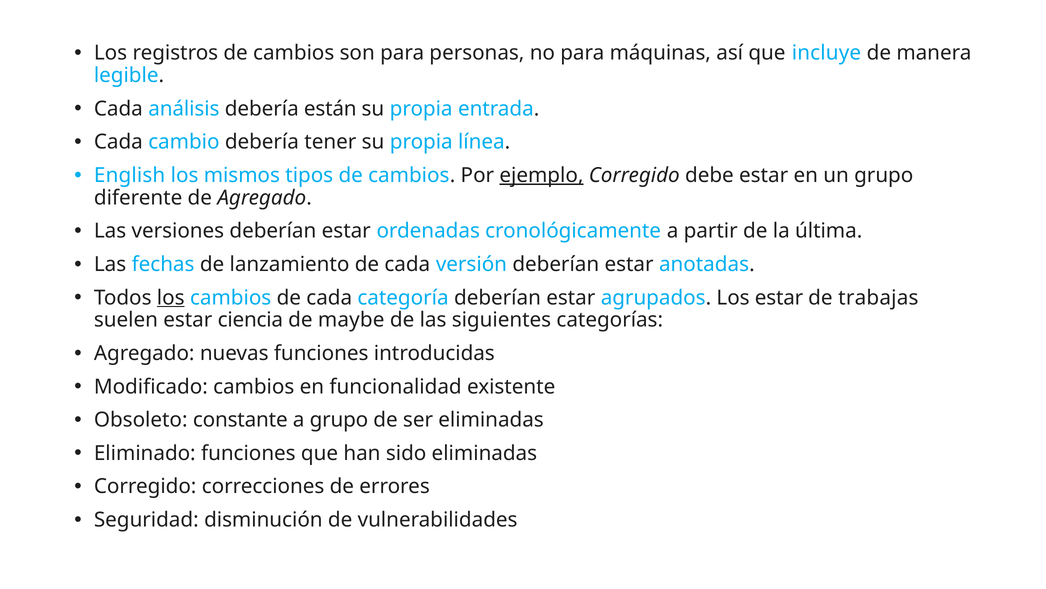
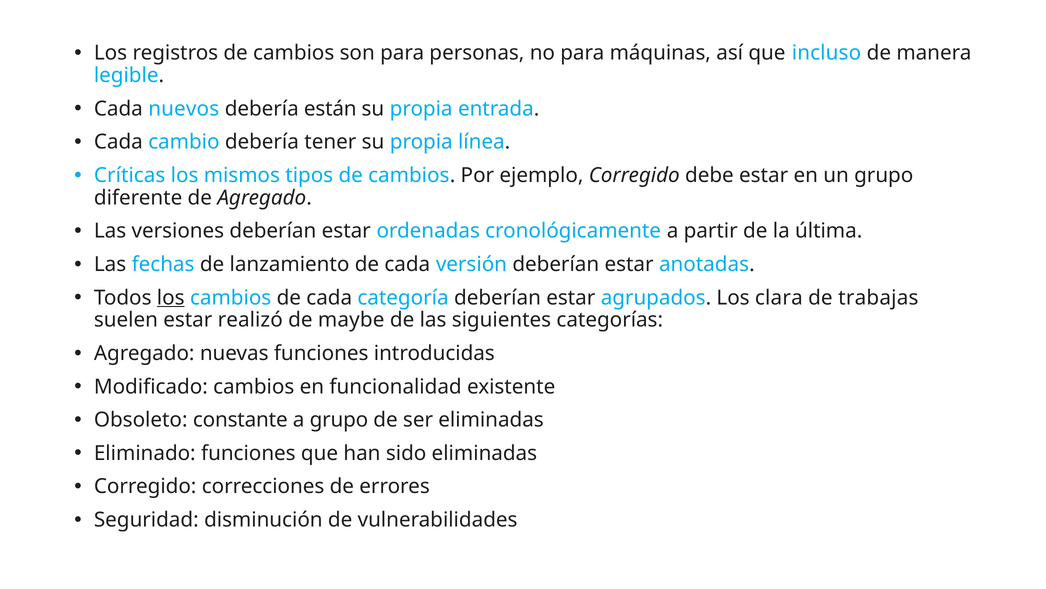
incluye: incluye -> incluso (826, 53)
análisis: análisis -> nuevos (184, 109)
English: English -> Críticas (130, 175)
ejemplo underline: present -> none (541, 175)
Los estar: estar -> clara (779, 297)
ciencia: ciencia -> realizó (250, 320)
